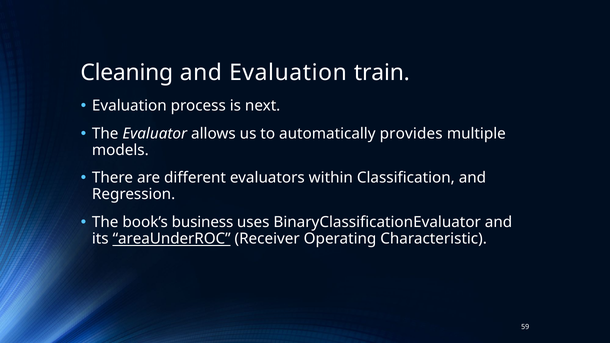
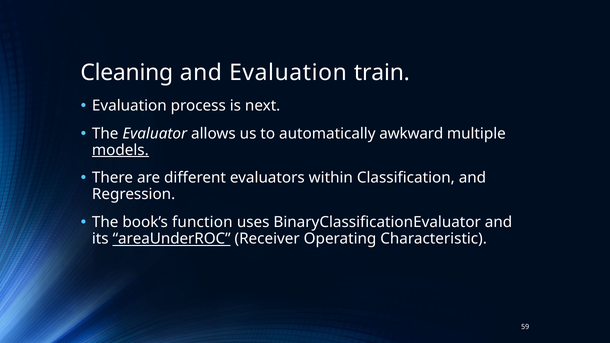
provides: provides -> awkward (411, 134)
models underline: none -> present (120, 150)
business: business -> function (202, 222)
